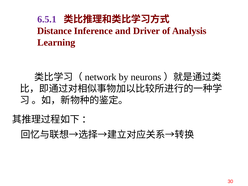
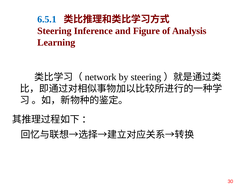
6.5.1 colour: purple -> blue (47, 19)
Distance: Distance -> Steering (54, 31)
Driver: Driver -> Figure (146, 31)
by neurons: neurons -> steering (146, 77)
